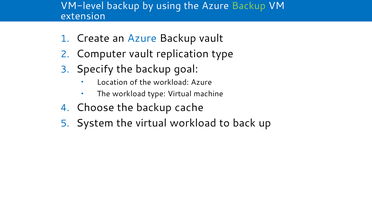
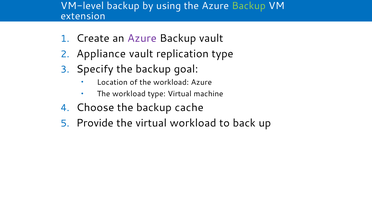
Azure colour: blue -> purple (142, 38)
Computer: Computer -> Appliance (101, 54)
System: System -> Provide (95, 123)
